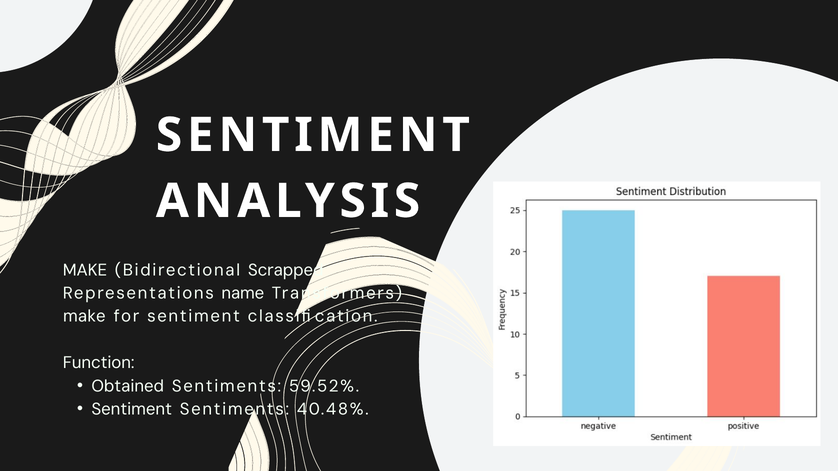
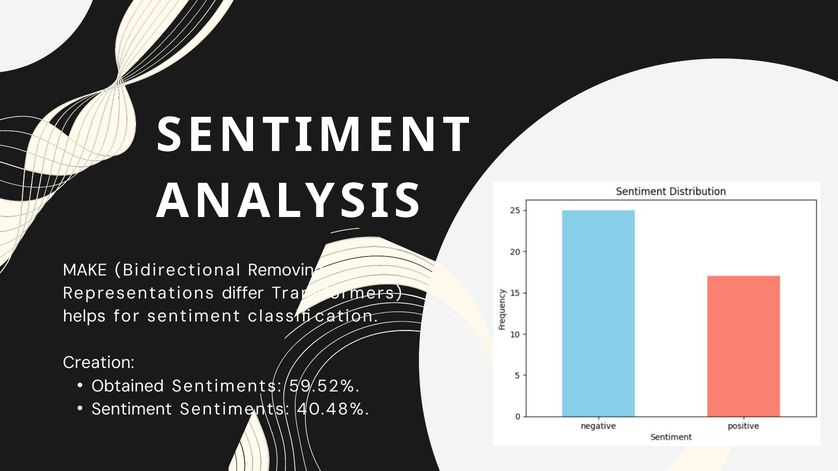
Scrapped: Scrapped -> Removing (286, 270)
name: name -> differ (243, 293)
make: make -> helps (84, 317)
Function: Function -> Creation (99, 363)
